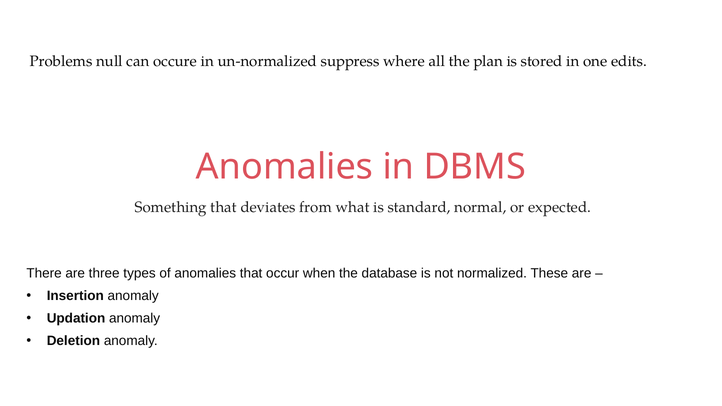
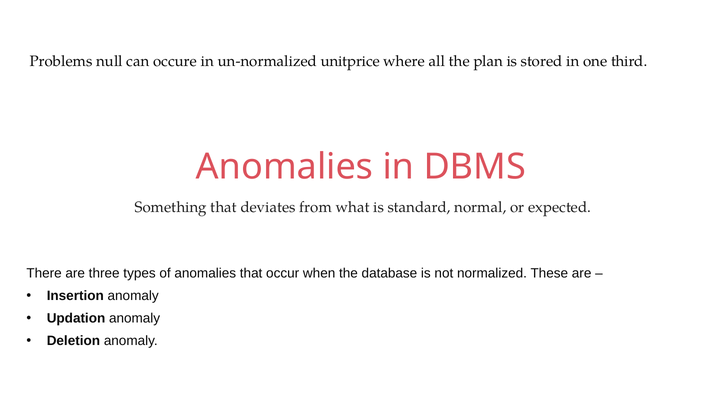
suppress: suppress -> unitprice (350, 61)
edits: edits -> third (629, 61)
